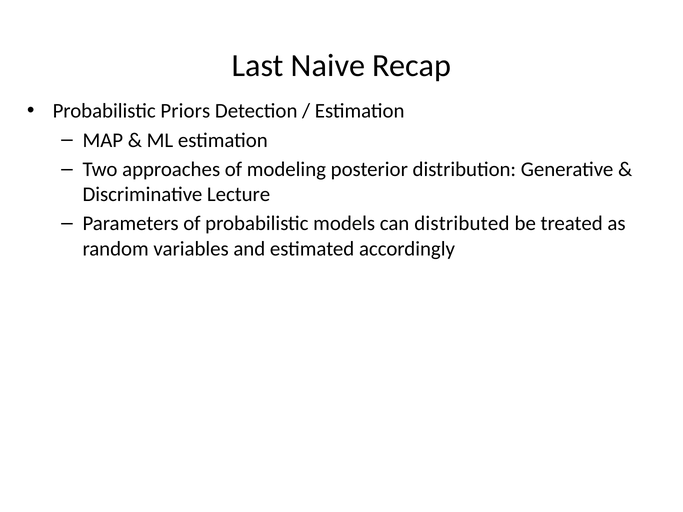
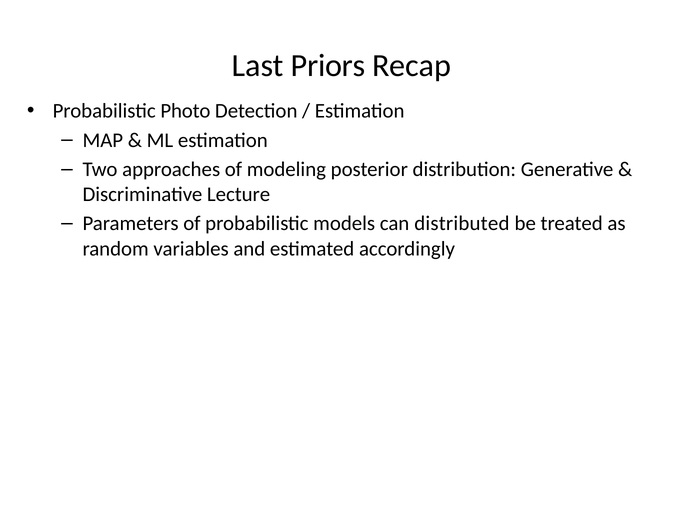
Naive: Naive -> Priors (328, 65)
Priors: Priors -> Photo (185, 111)
